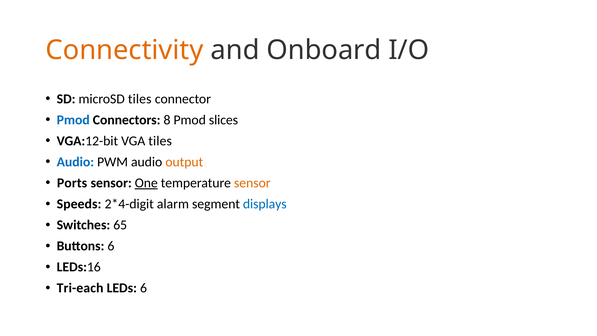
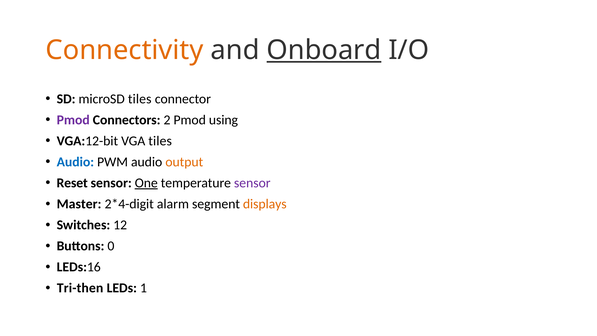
Onboard underline: none -> present (324, 50)
Pmod colour: blue -> purple (73, 120)
8: 8 -> 2 (167, 120)
slices: slices -> using (223, 120)
Ports: Ports -> Reset (72, 183)
sensor colour: orange -> purple (252, 183)
Speeds: Speeds -> Master (79, 204)
displays colour: blue -> orange (265, 204)
65: 65 -> 12 (120, 225)
Buttons 6: 6 -> 0 (111, 246)
Tri-each: Tri-each -> Tri-then (80, 288)
LEDs 6: 6 -> 1 (144, 288)
